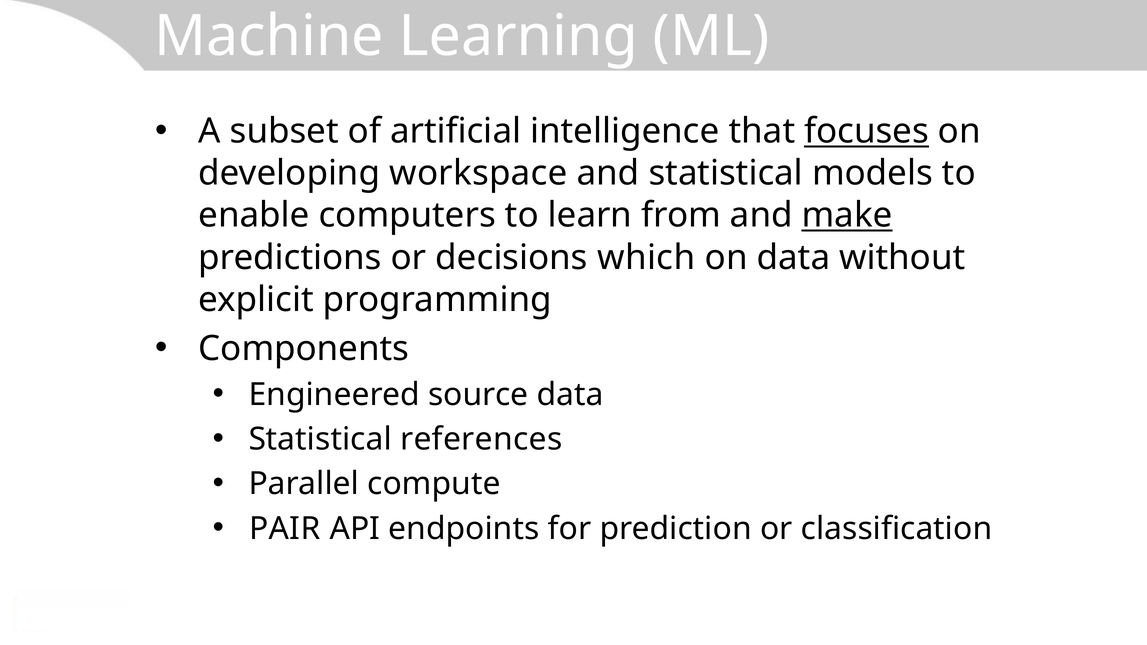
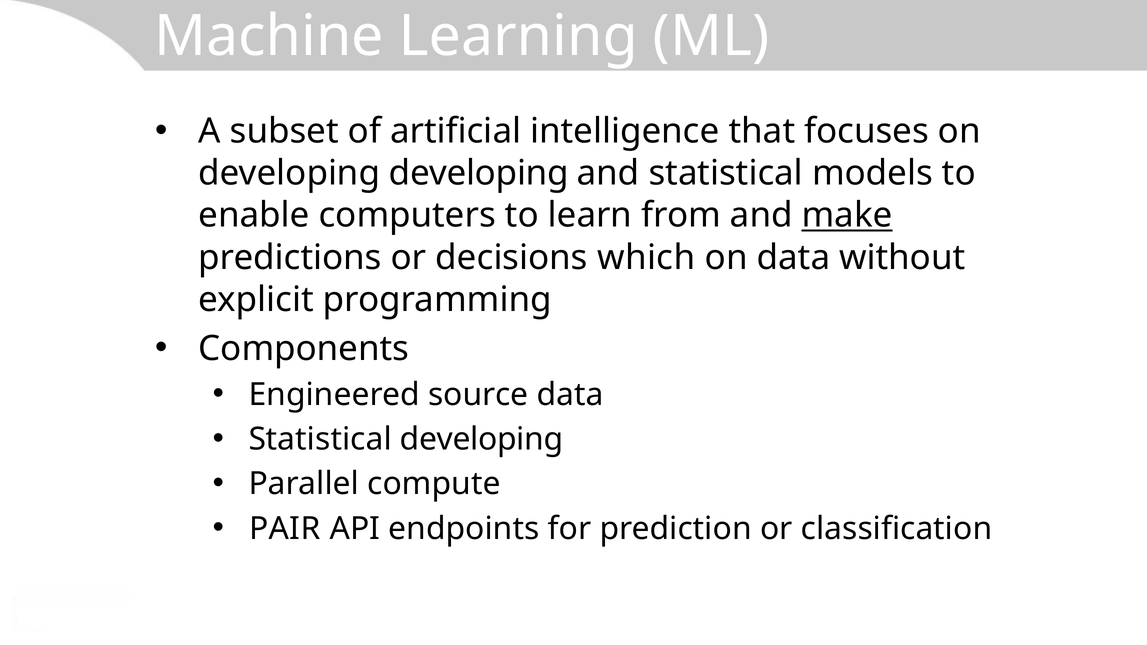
focuses underline: present -> none (867, 131)
developing workspace: workspace -> developing (479, 173)
Statistical references: references -> developing (482, 440)
